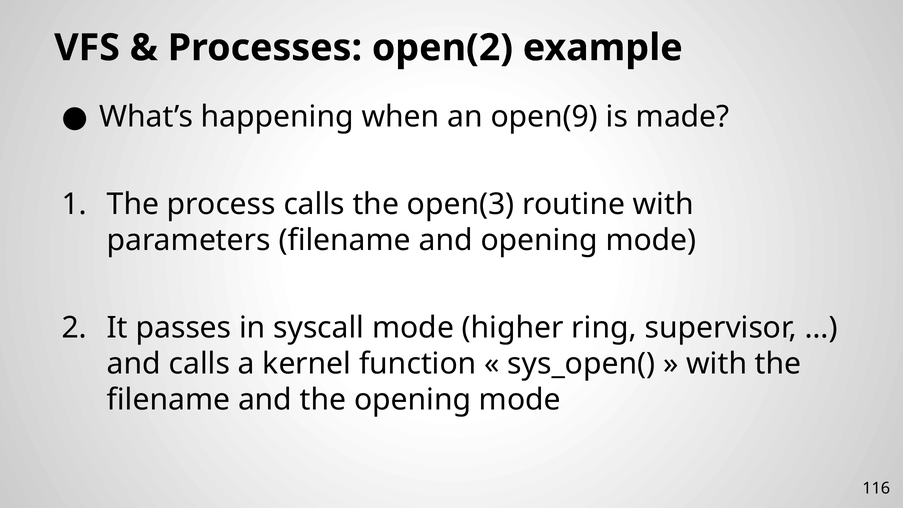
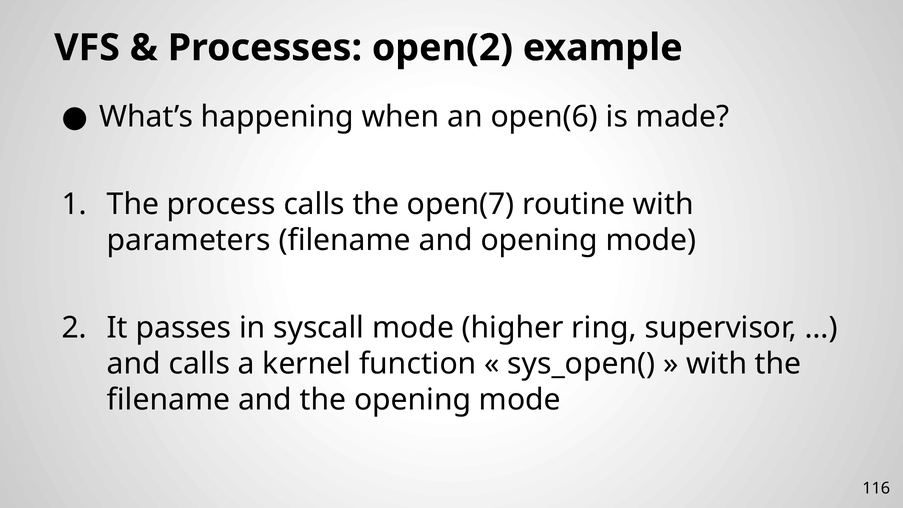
open(9: open(9 -> open(6 (544, 117)
open(3: open(3 -> open(7 (461, 204)
